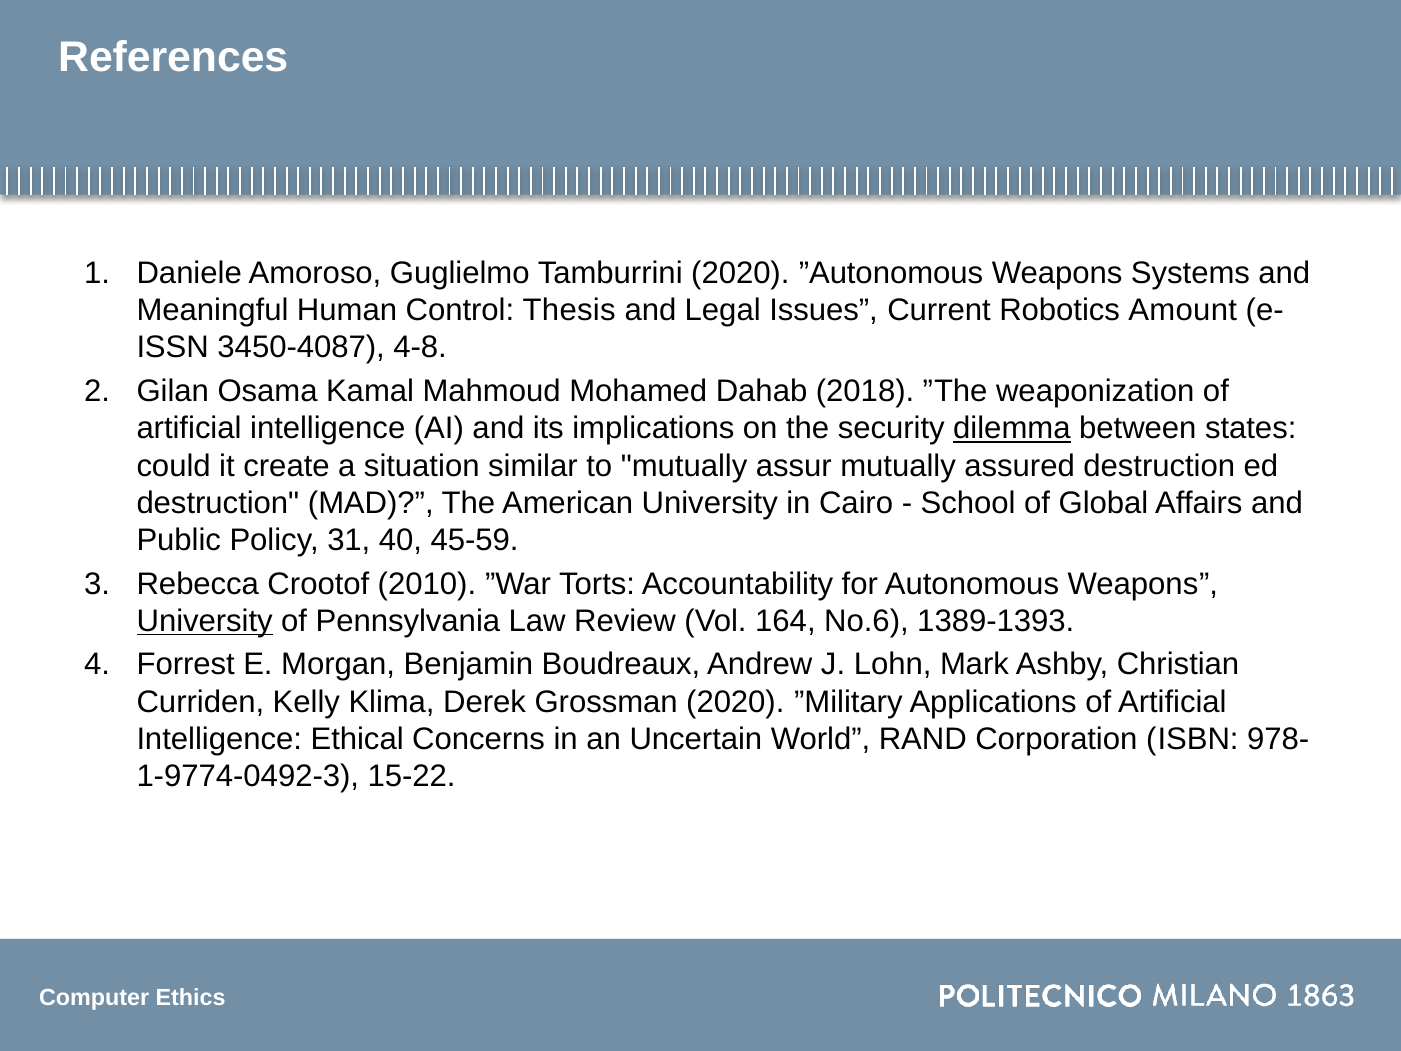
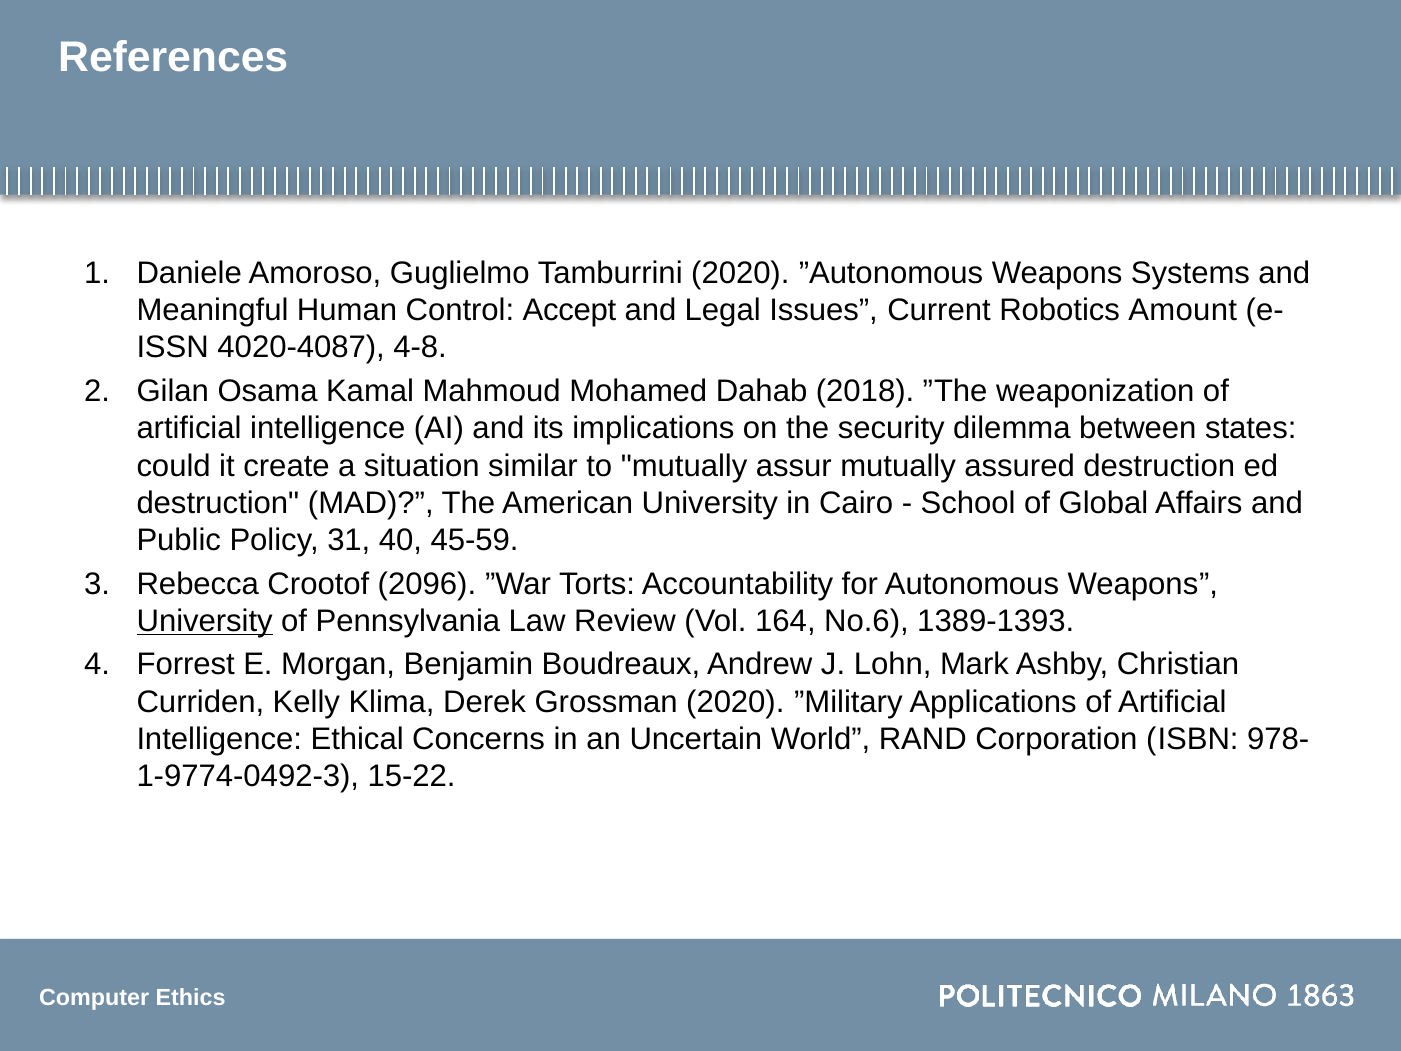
Thesis: Thesis -> Accept (569, 310)
3450-4087: 3450-4087 -> 4020-4087 (301, 348)
dilemma underline: present -> none (1012, 428)
2010: 2010 -> 2096 (427, 584)
